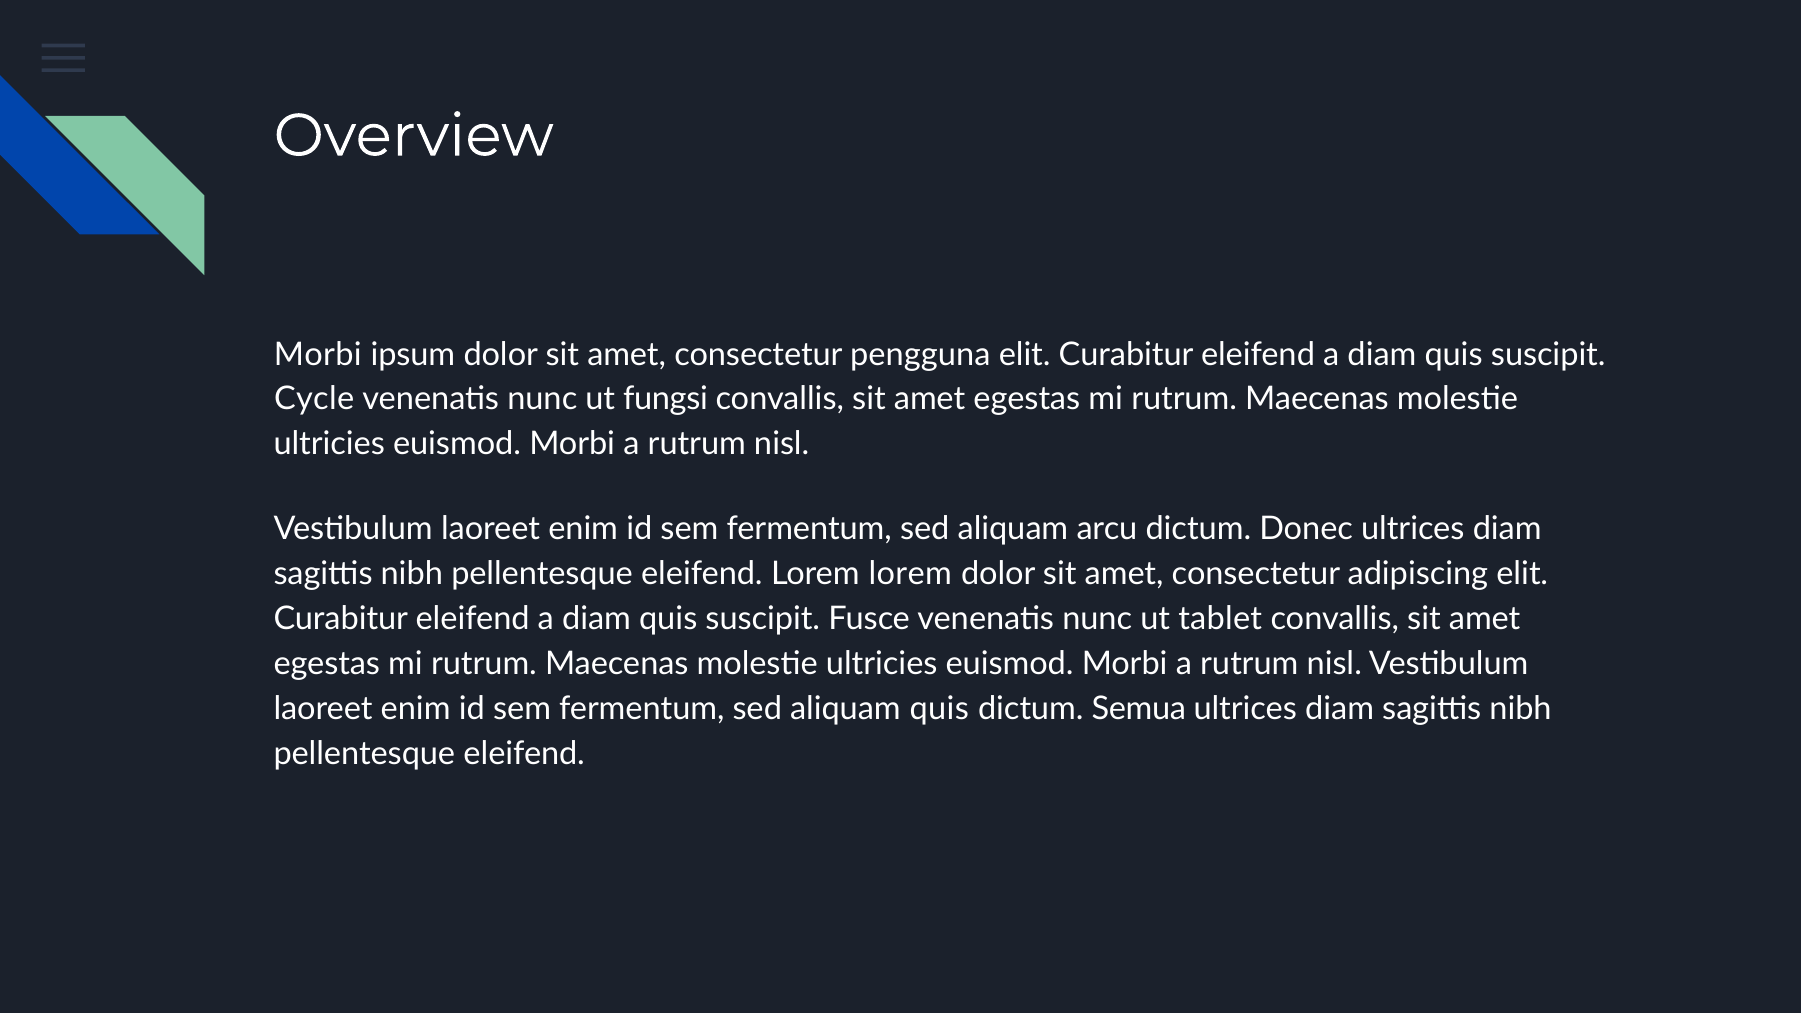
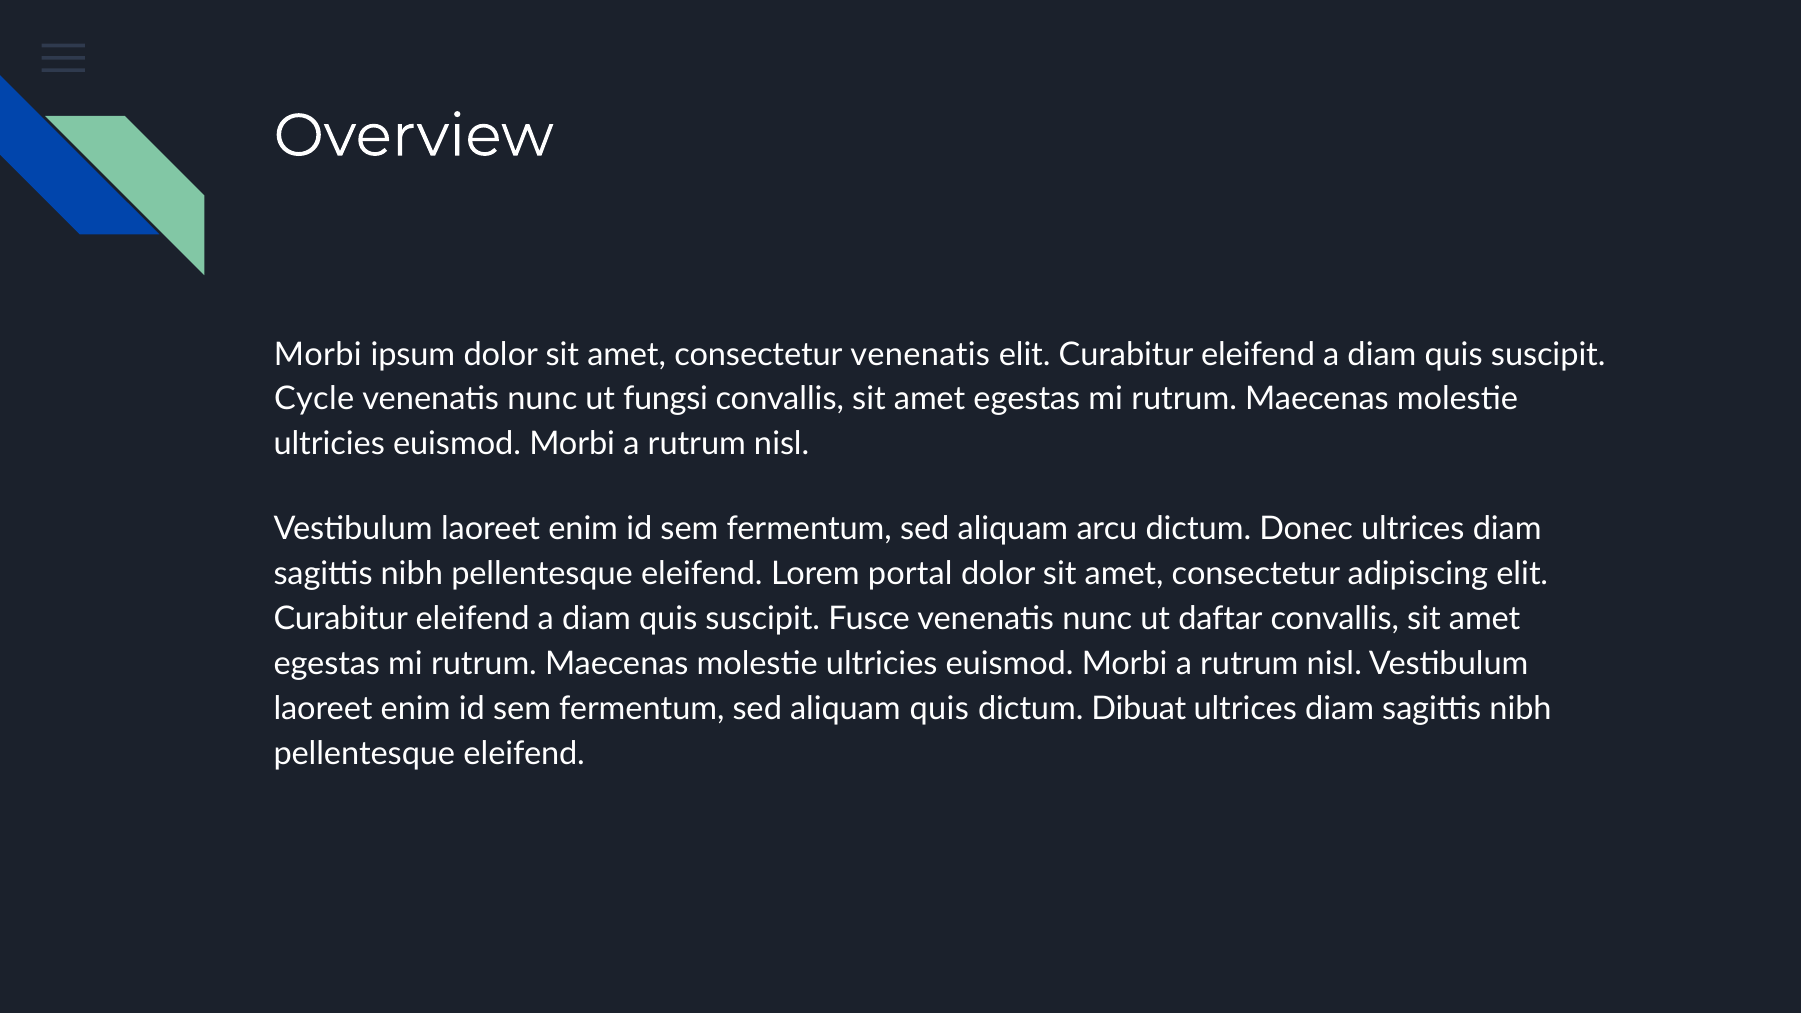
consectetur pengguna: pengguna -> venenatis (920, 354)
Lorem lorem: lorem -> portal (910, 574)
tablet: tablet -> daftar (1220, 619)
Semua: Semua -> Dibuat (1139, 709)
